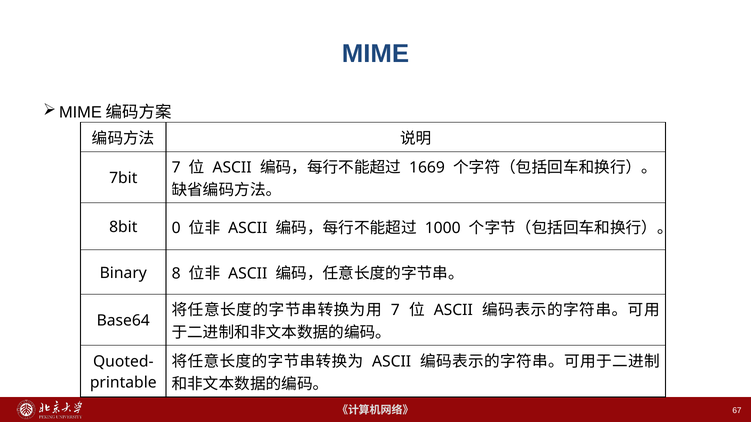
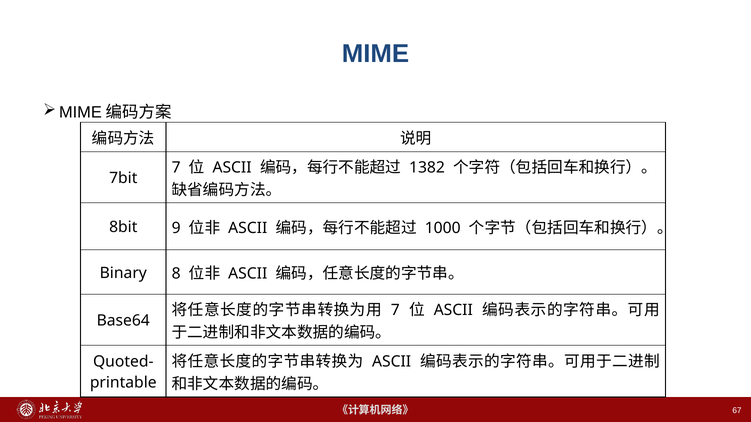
1669: 1669 -> 1382 (427, 168)
0: 0 -> 9 (176, 228)
